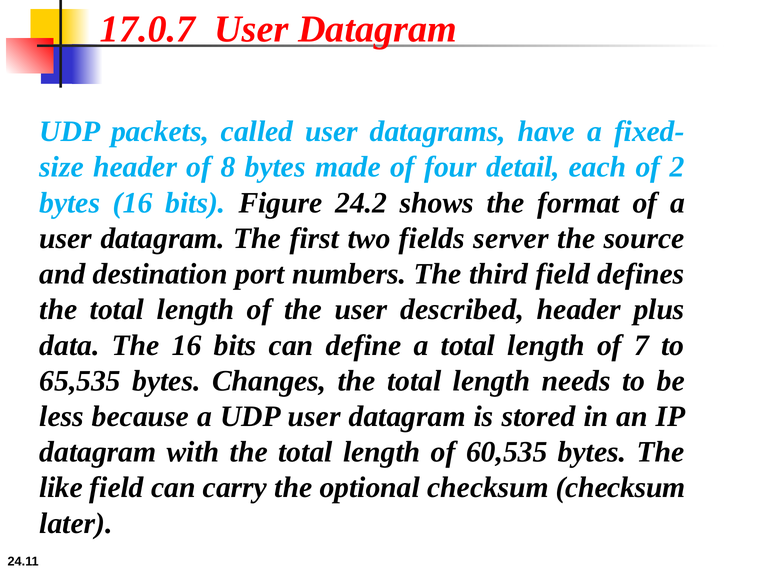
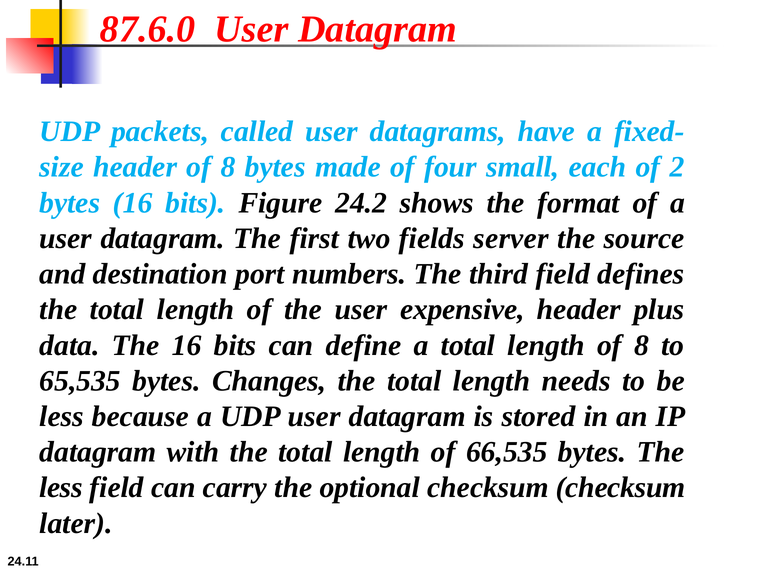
17.0.7: 17.0.7 -> 87.6.0 (148, 29)
detail: detail -> small (523, 167)
described: described -> expensive (462, 310)
length of 7: 7 -> 8 (642, 345)
60,535: 60,535 -> 66,535 (507, 452)
like: like -> less (61, 488)
